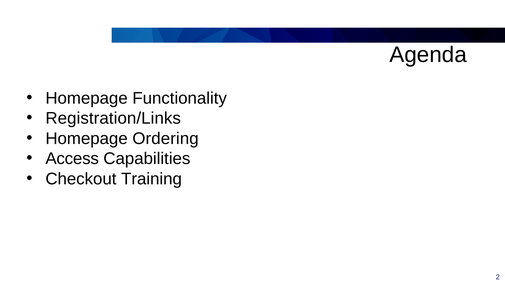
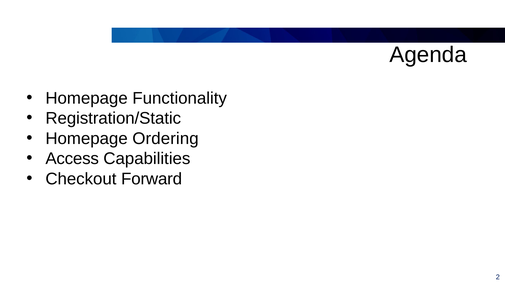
Registration/Links: Registration/Links -> Registration/Static (113, 118)
Training: Training -> Forward (152, 179)
